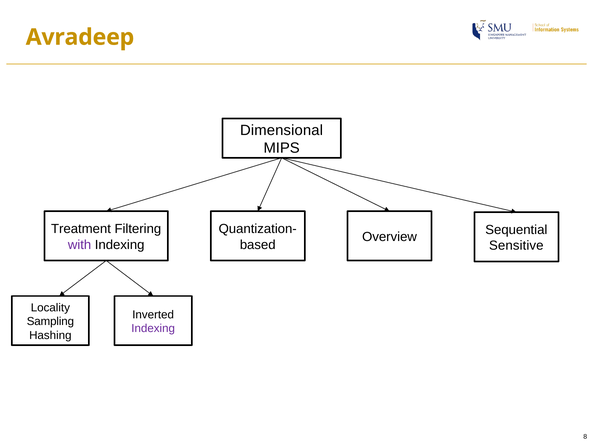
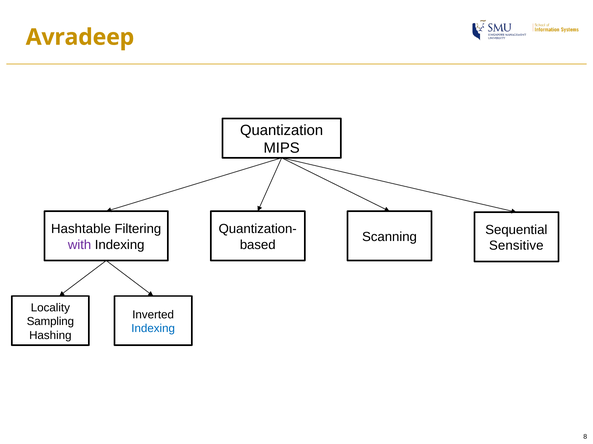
Dimensional: Dimensional -> Quantization (282, 130)
Treatment: Treatment -> Hashtable (81, 229)
Overview: Overview -> Scanning (390, 237)
Indexing colour: purple -> blue (153, 329)
